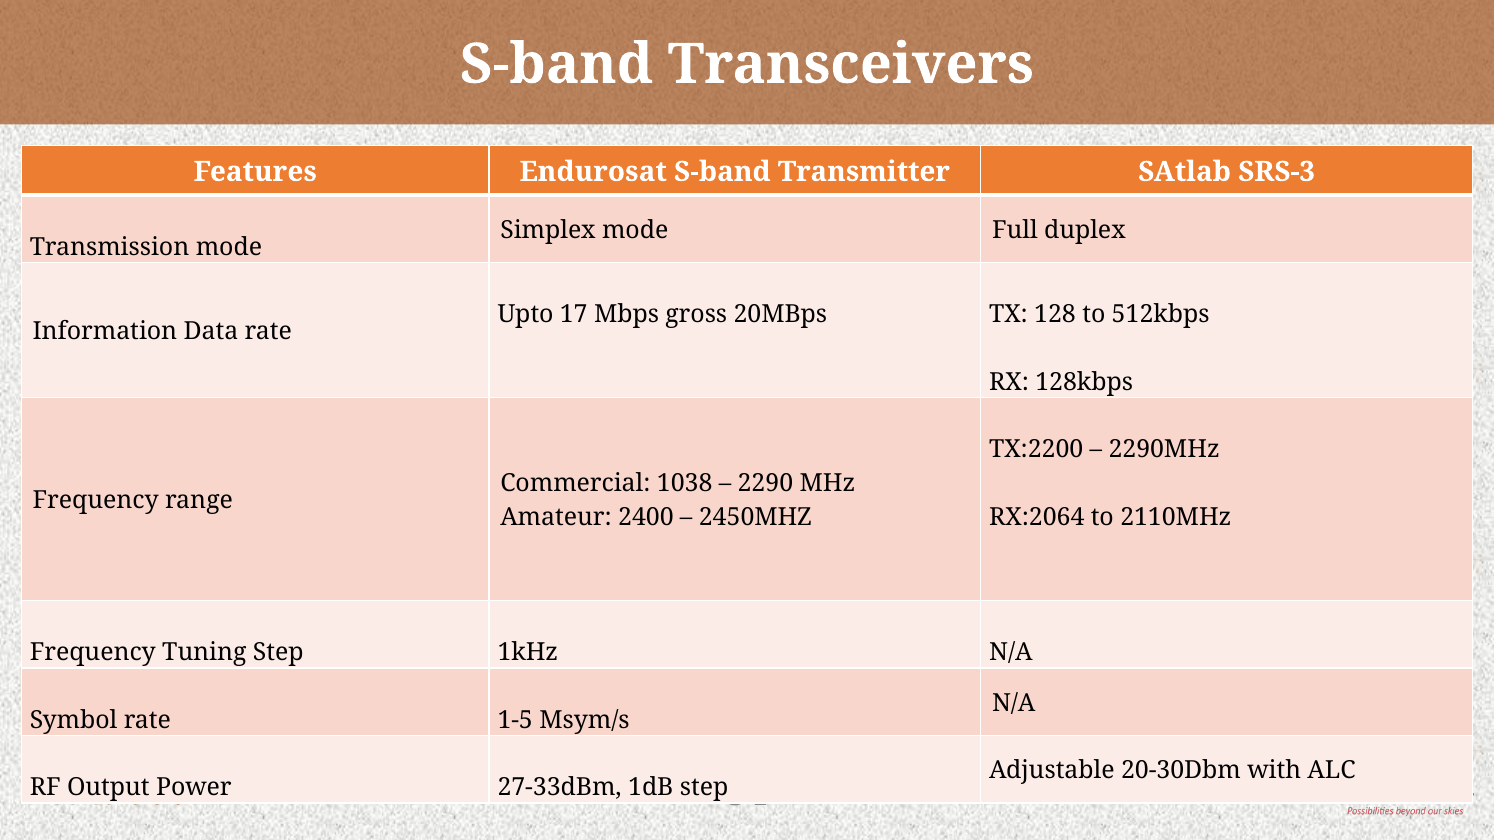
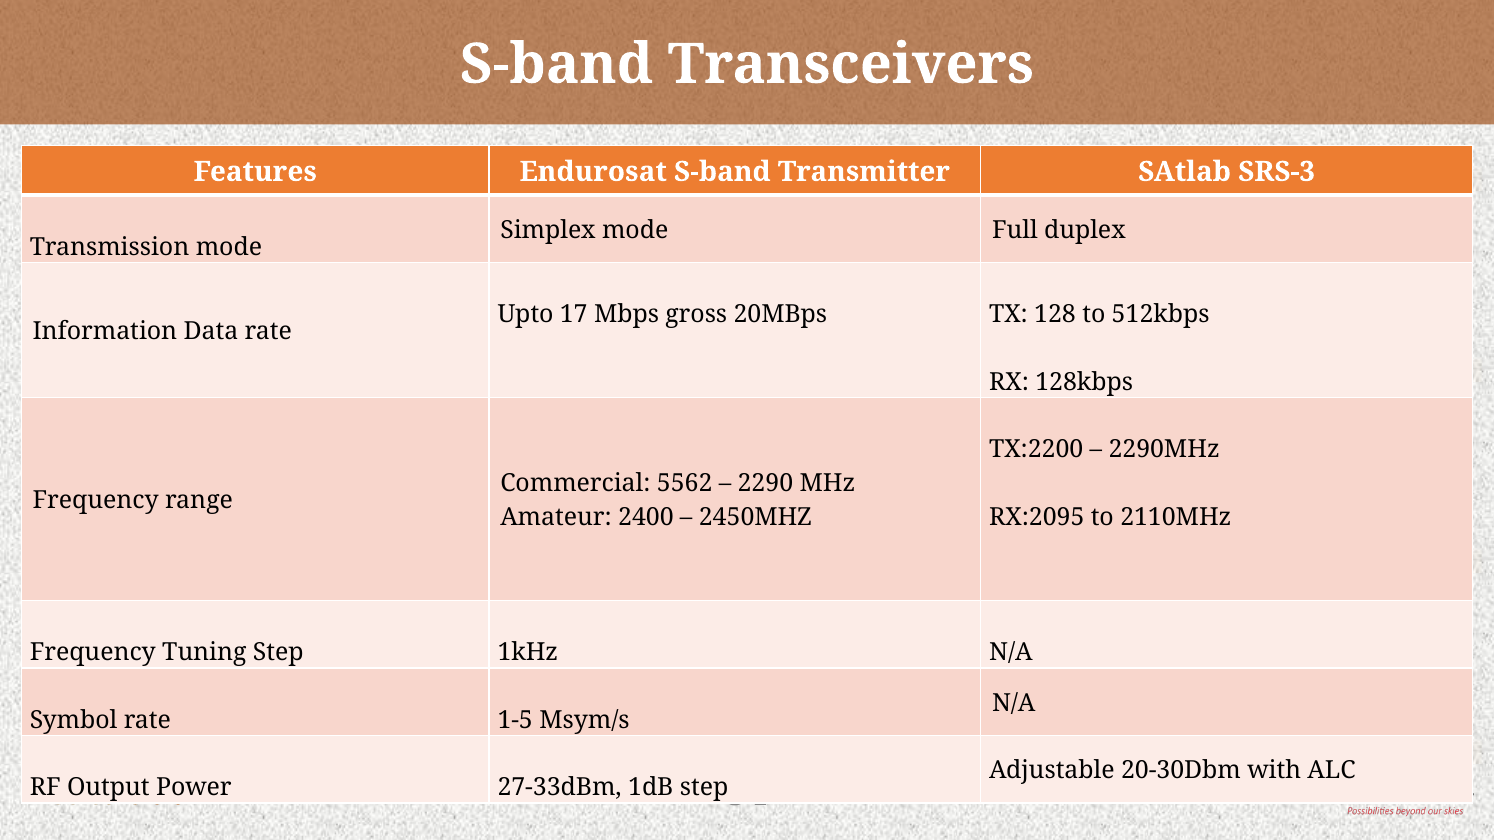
1038: 1038 -> 5562 (685, 484)
RX:2064: RX:2064 -> RX:2095 (1037, 517)
